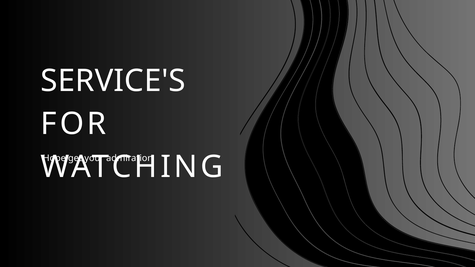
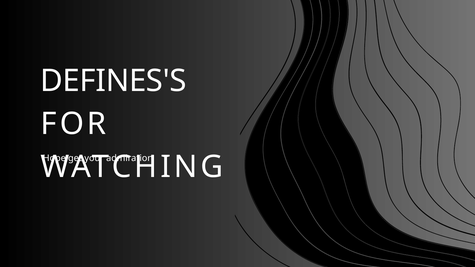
SERVICE'S: SERVICE'S -> DEFINES'S (113, 81)
